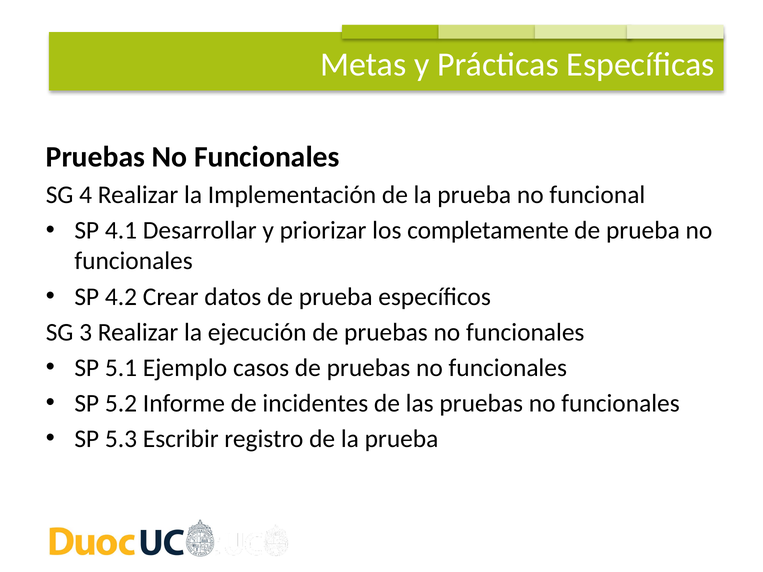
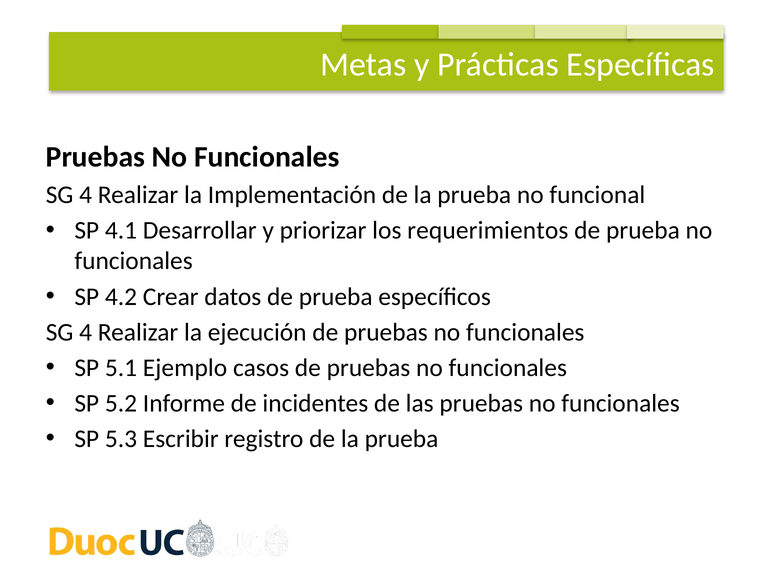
completamente: completamente -> requerimientos (488, 231)
3: 3 -> 4 (86, 332)
